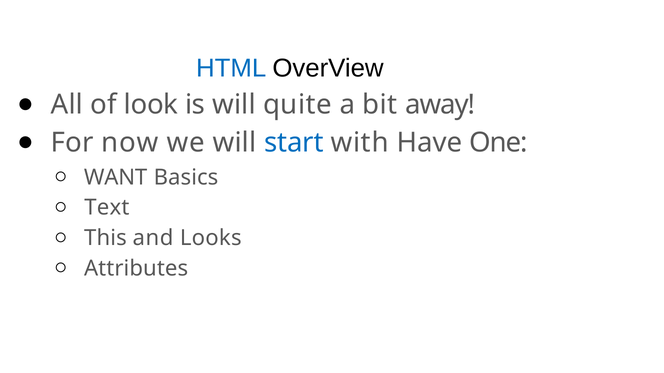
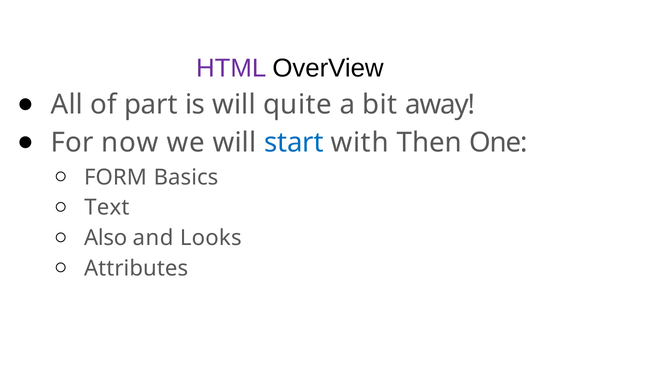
HTML colour: blue -> purple (231, 68)
look: look -> part (151, 105)
Have: Have -> Then (429, 143)
WANT: WANT -> FORM (115, 177)
This: This -> Also (106, 238)
